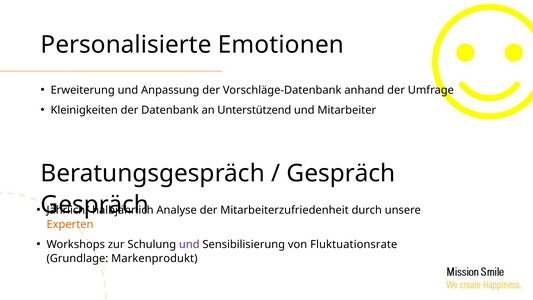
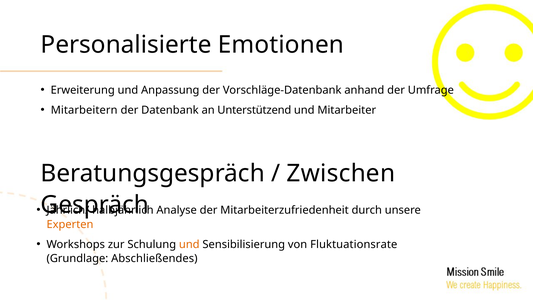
Kleinigkeiten: Kleinigkeiten -> Mitarbeitern (84, 110)
Gespräch: Gespräch -> Zwischen (341, 173)
und colour: purple -> orange (189, 244)
Markenprodukt: Markenprodukt -> Abschließendes (154, 258)
